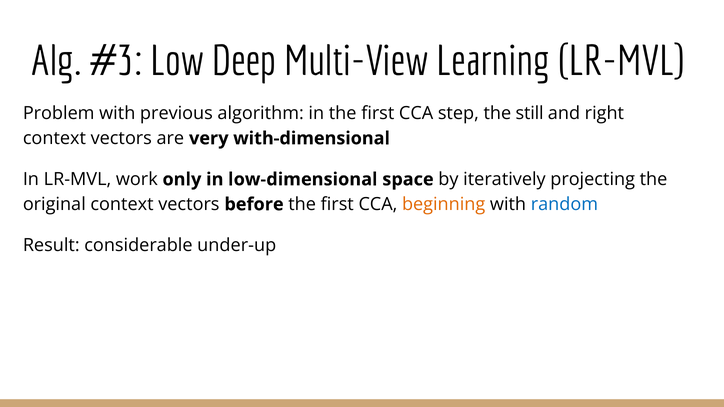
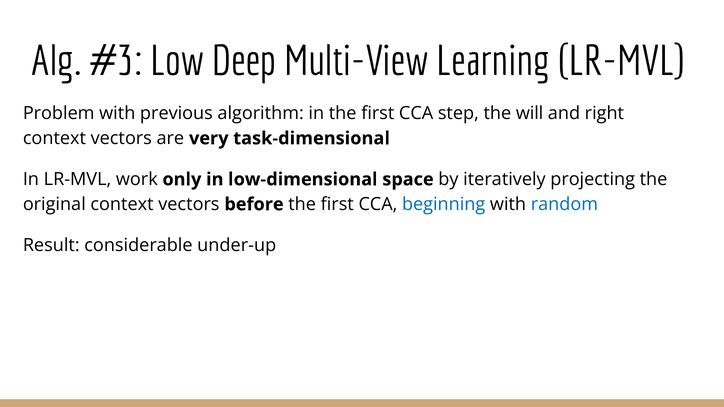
still: still -> will (530, 113)
with-dimensional: with-dimensional -> task-dimensional (312, 138)
beginning colour: orange -> blue (444, 204)
